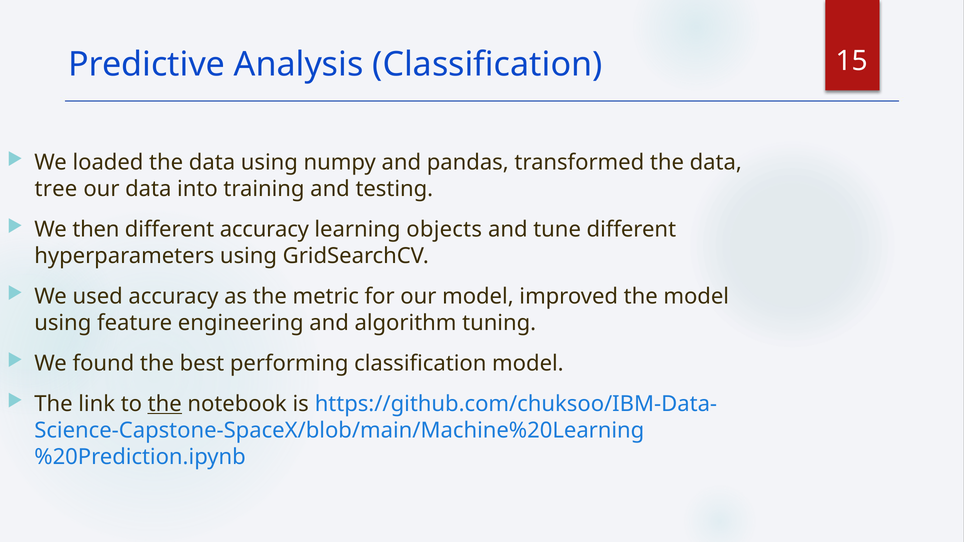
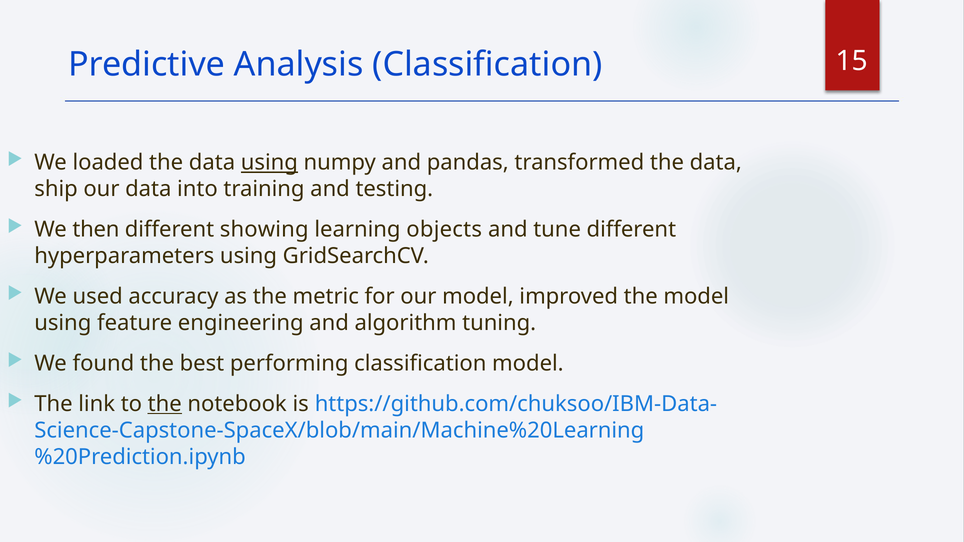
using underline: none -> present (269, 163)
tree: tree -> ship (56, 189)
different accuracy: accuracy -> showing (264, 230)
